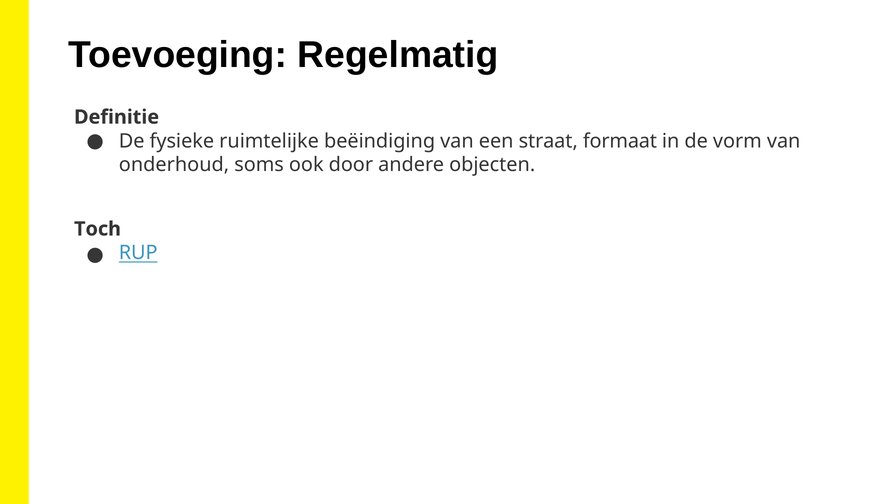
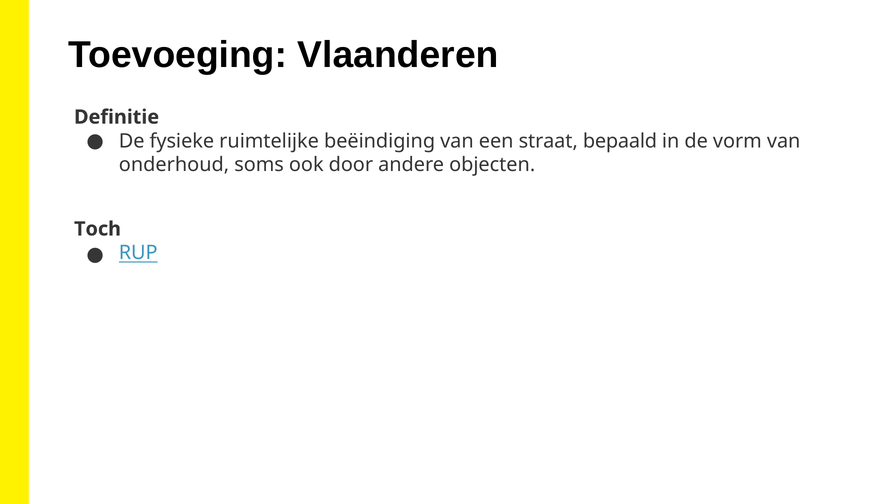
Regelmatig: Regelmatig -> Vlaanderen (398, 55)
formaat: formaat -> bepaald (620, 141)
